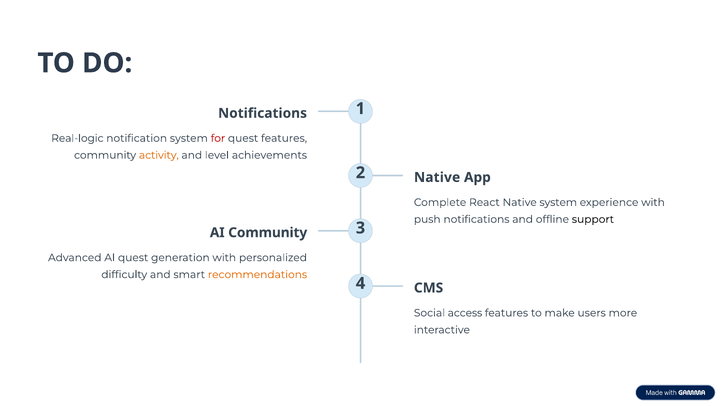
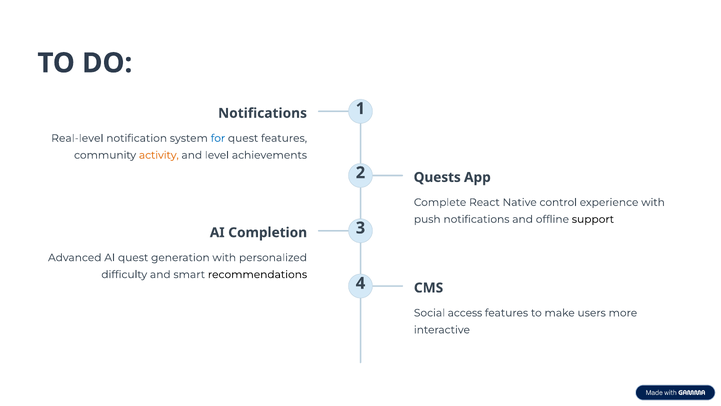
Real-logic: Real-logic -> Real-level (77, 138)
for colour: red -> blue (218, 138)
2 Native: Native -> Quests (437, 177)
Native system: system -> control (558, 202)
AI Community: Community -> Completion (268, 232)
recommendations colour: orange -> black (257, 274)
